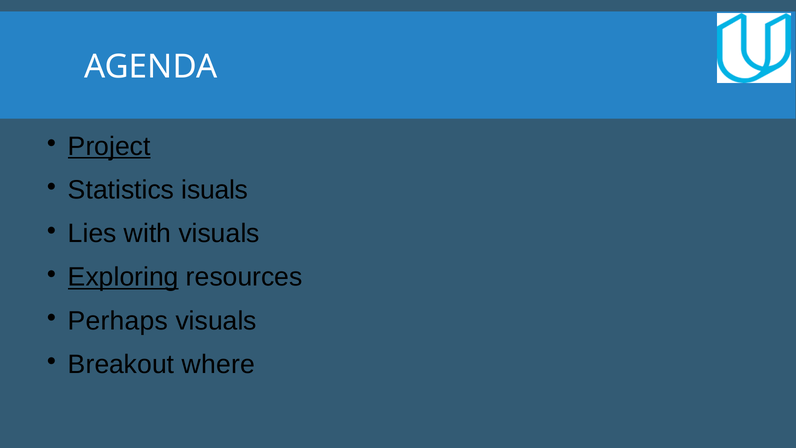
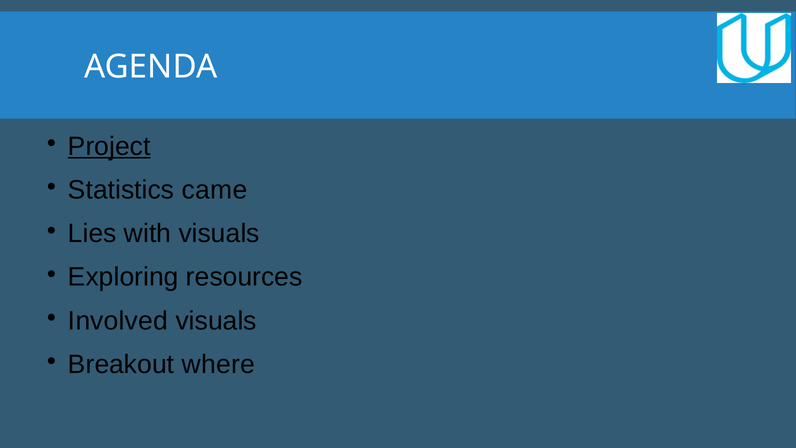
isuals: isuals -> came (215, 190)
Exploring underline: present -> none (123, 277)
Perhaps: Perhaps -> Involved (118, 321)
